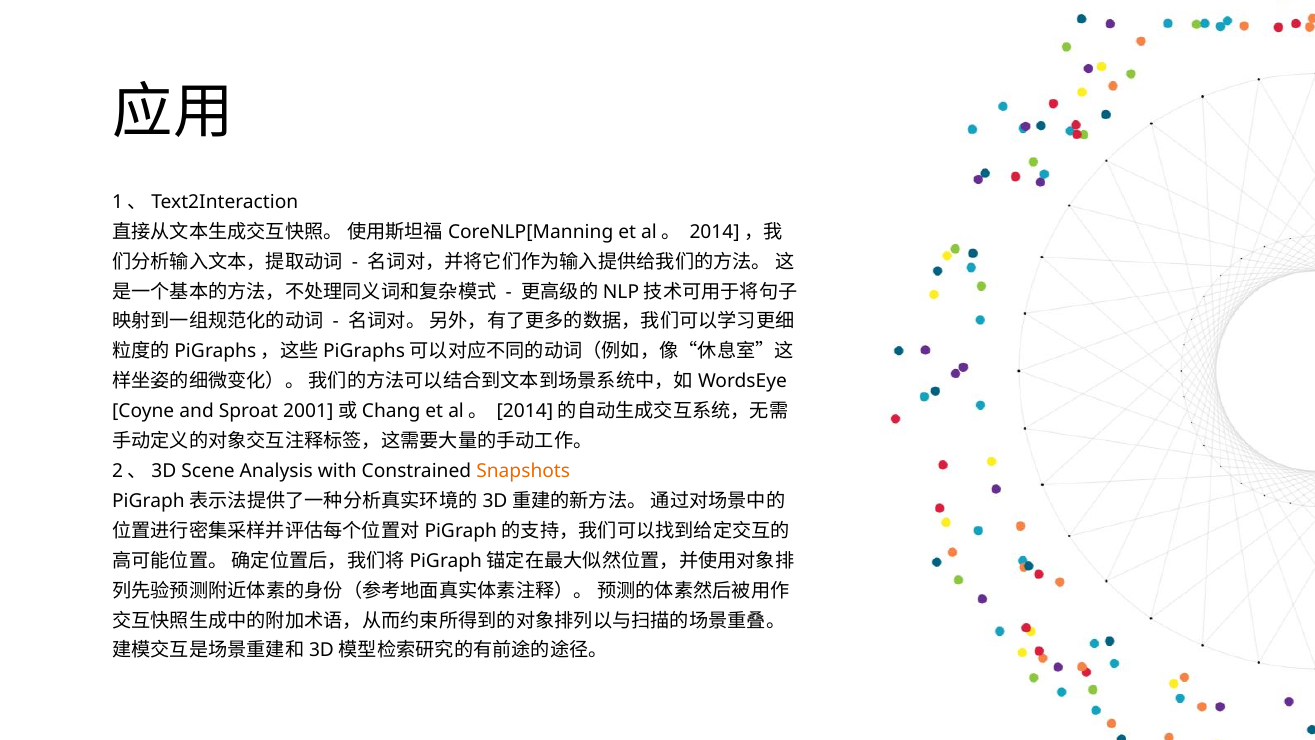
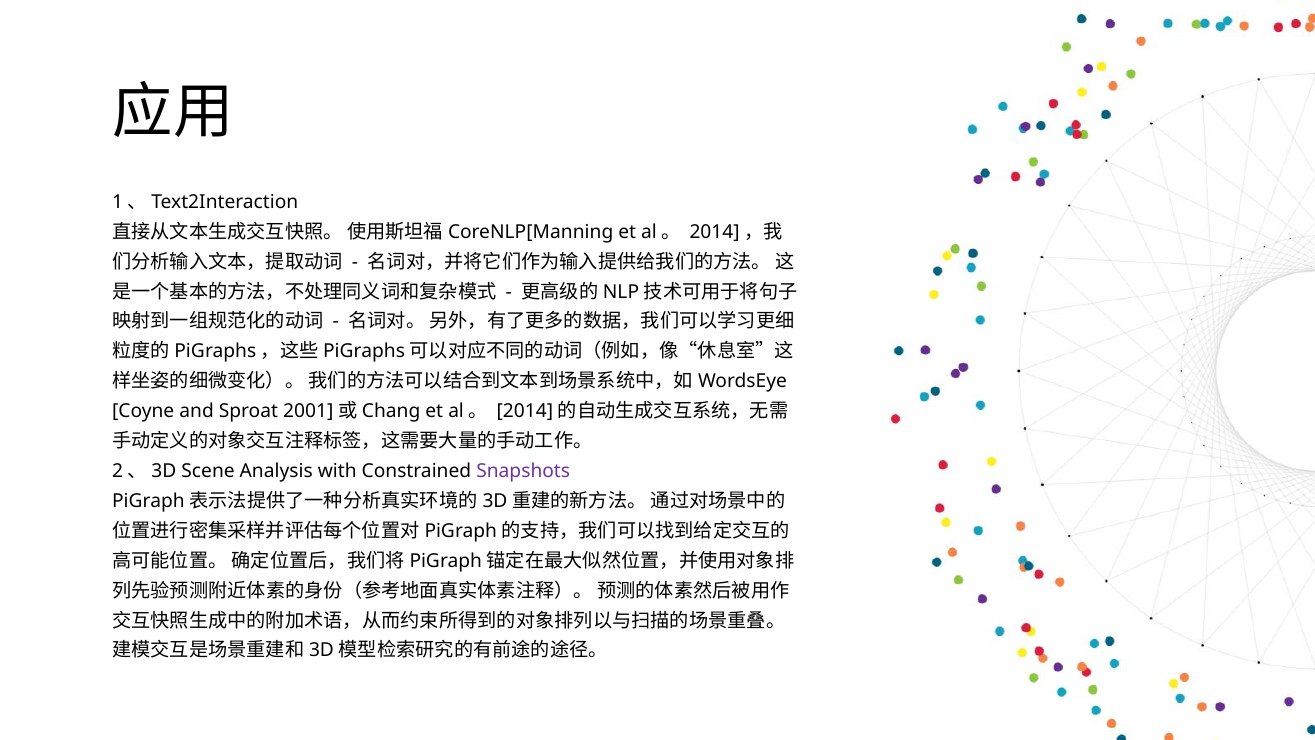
Snapshots colour: orange -> purple (523, 471)
